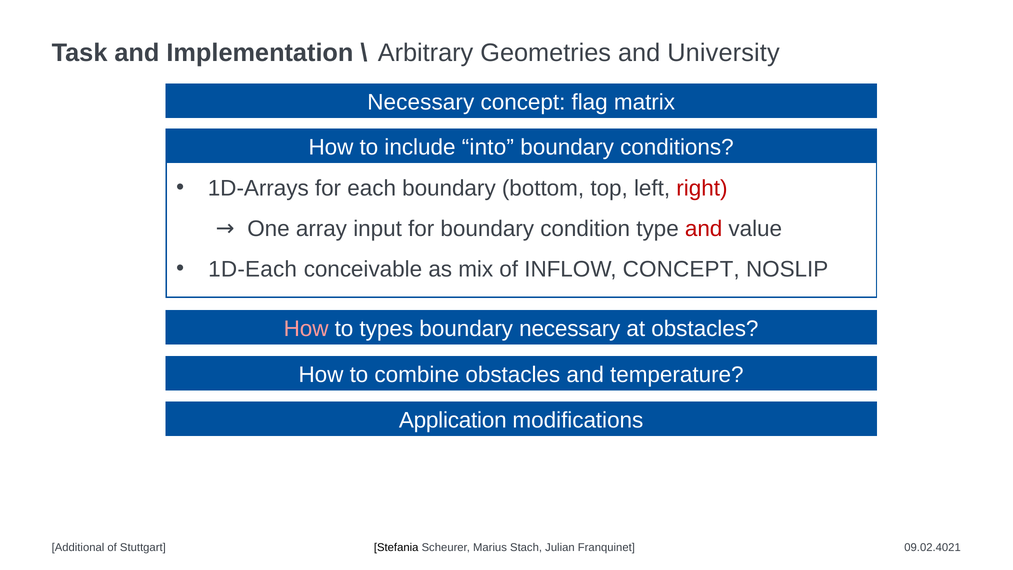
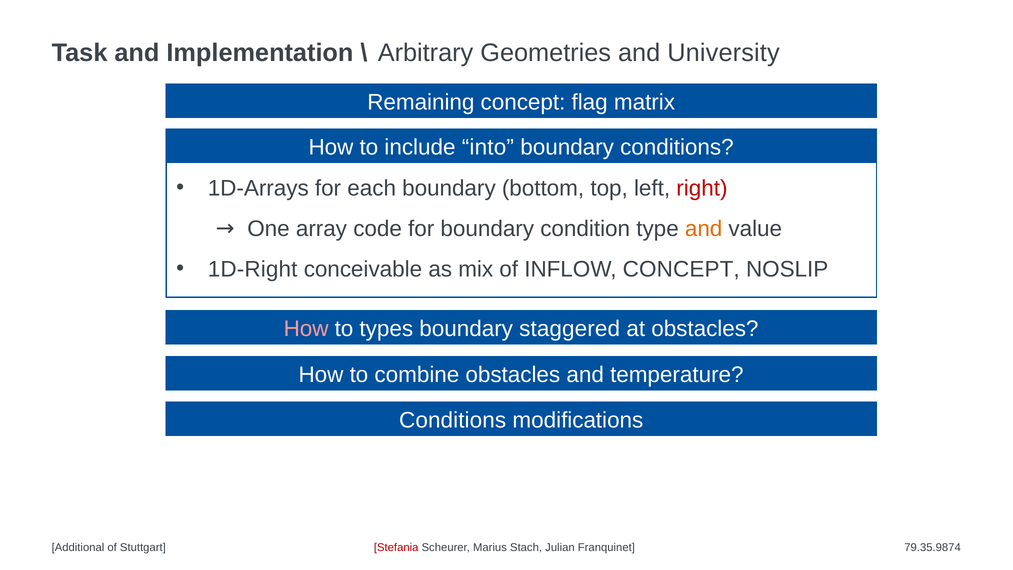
Necessary: Necessary -> Remaining (421, 102)
input: input -> code (378, 229)
and colour: red -> orange (704, 229)
1D-Each: 1D-Each -> 1D-Right (253, 269)
boundary necessary: necessary -> staggered (570, 329)
Application: Application -> Conditions (453, 420)
Stefania colour: black -> red (396, 547)
09.02.4021: 09.02.4021 -> 79.35.9874 (933, 547)
